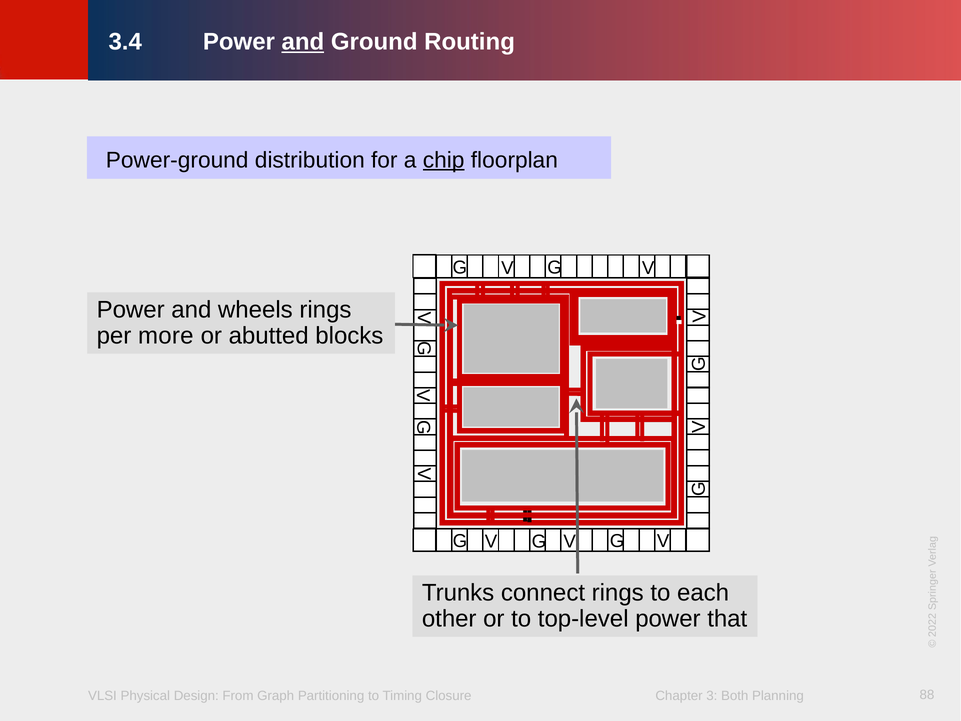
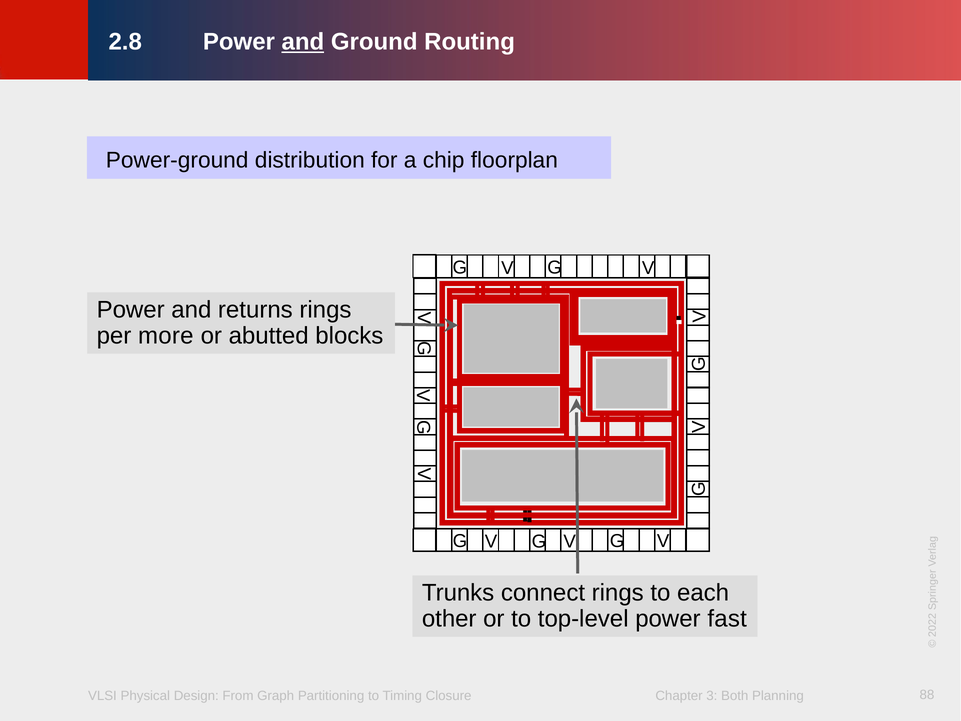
3.4: 3.4 -> 2.8 (125, 42)
chip underline: present -> none (444, 160)
wheels: wheels -> returns (255, 310)
that: that -> fast (727, 619)
